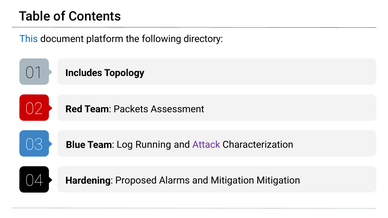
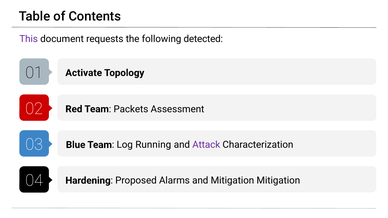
This colour: blue -> purple (29, 39)
platform: platform -> requests (105, 39)
directory: directory -> detected (203, 39)
Includes: Includes -> Activate (84, 73)
